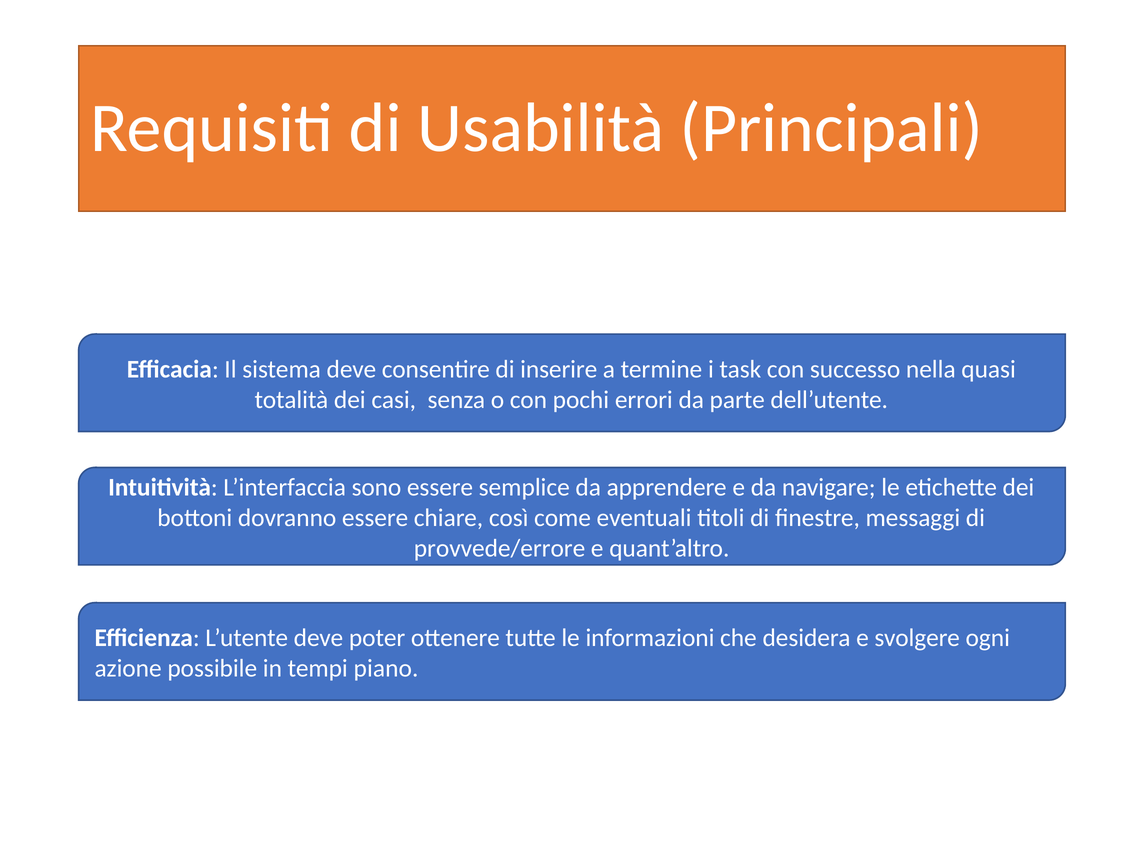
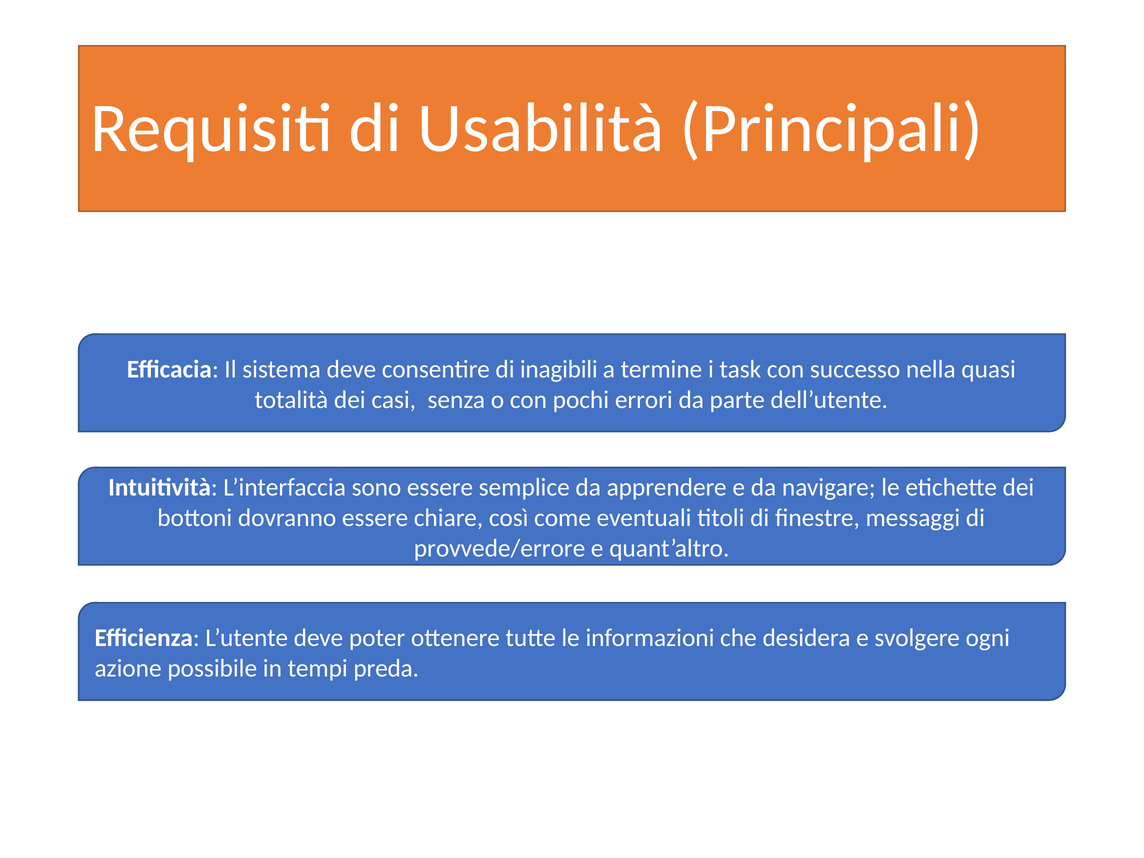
inserire: inserire -> inagibili (559, 369)
piano: piano -> preda (386, 668)
